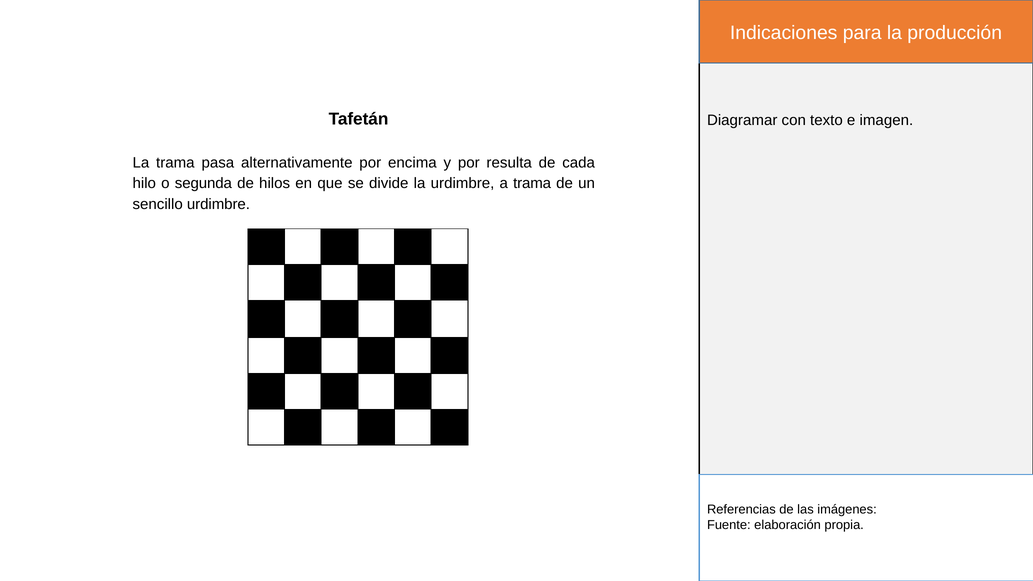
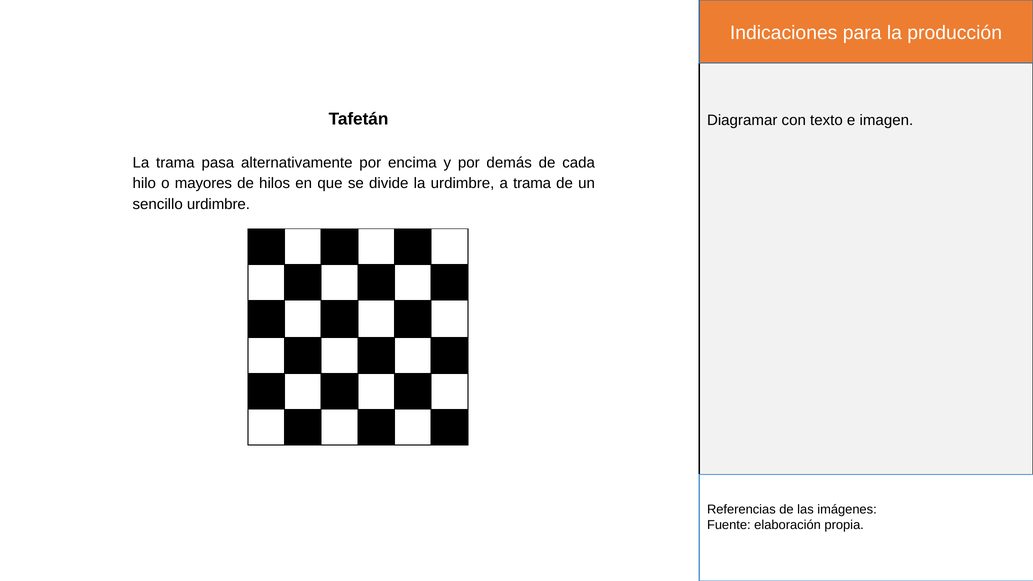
resulta: resulta -> demás (509, 163)
segunda: segunda -> mayores (203, 183)
